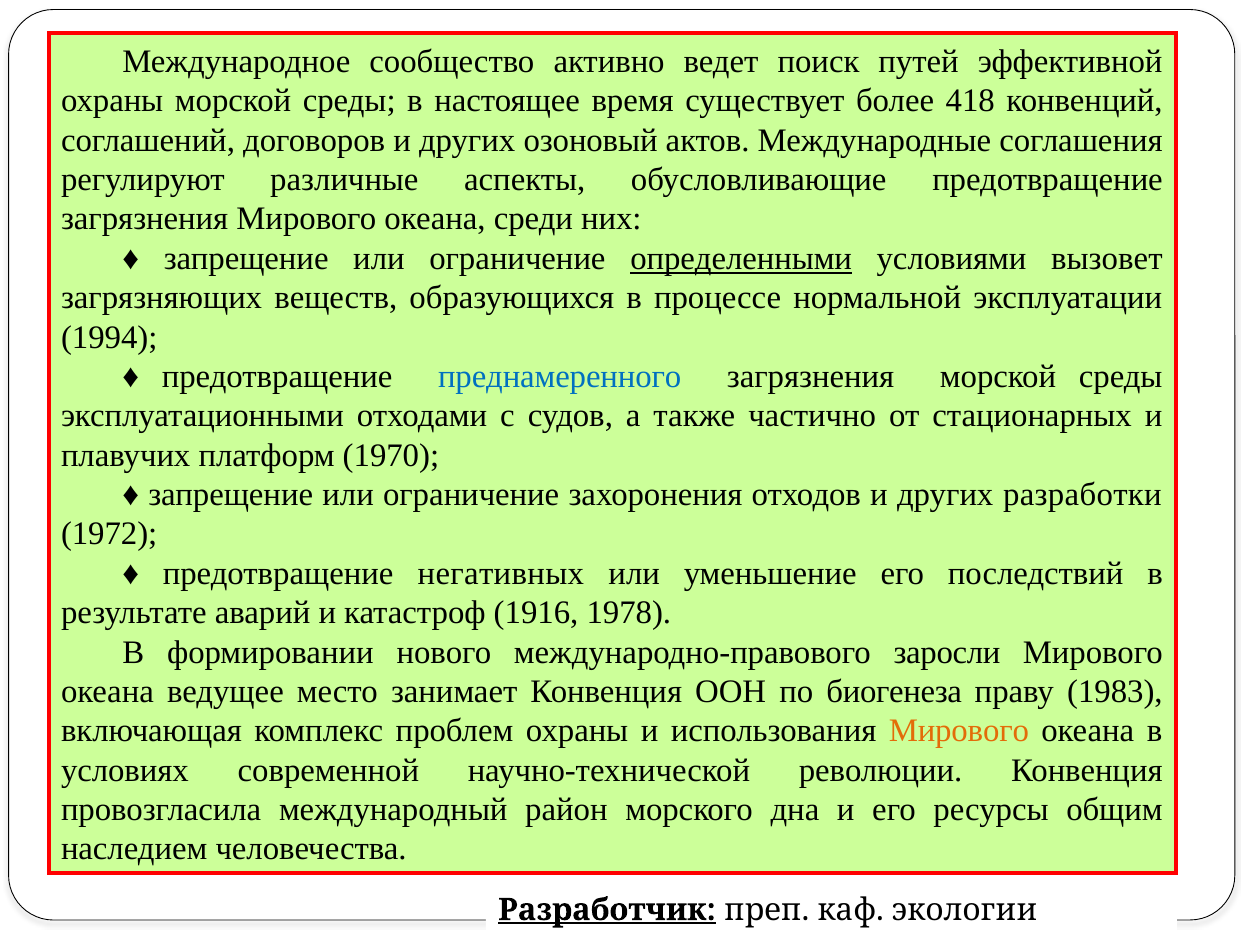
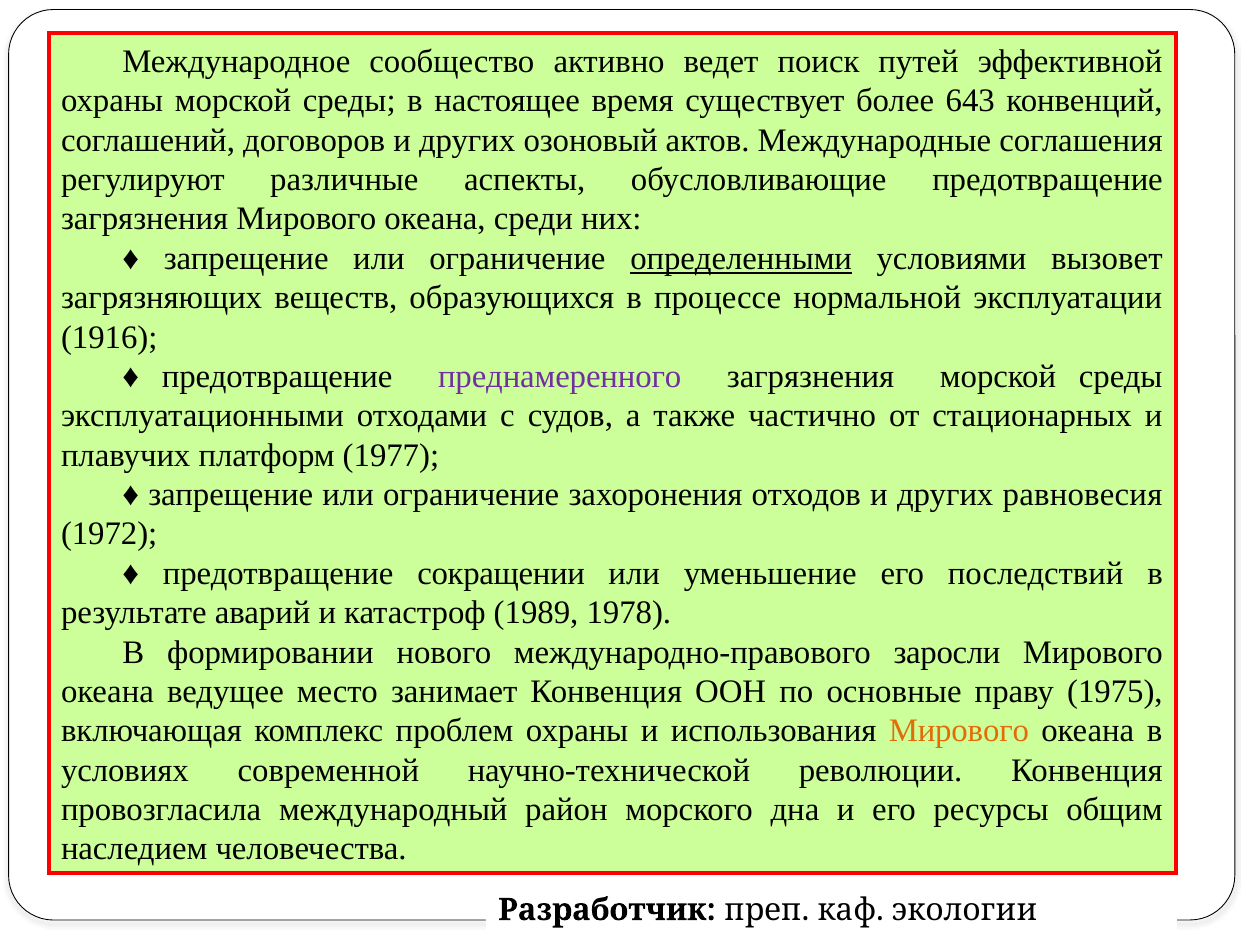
418: 418 -> 643 (970, 101)
1994: 1994 -> 1916 (109, 337)
преднамеренного colour: blue -> purple (560, 377)
1970: 1970 -> 1977 (391, 455)
разработки: разработки -> равновесия (1082, 495)
негативных: негативных -> сокращении (501, 573)
1916: 1916 -> 1989 (536, 613)
биогенеза: биогенеза -> основные (894, 692)
1983: 1983 -> 1975 (1115, 692)
Разработчик underline: present -> none (607, 910)
